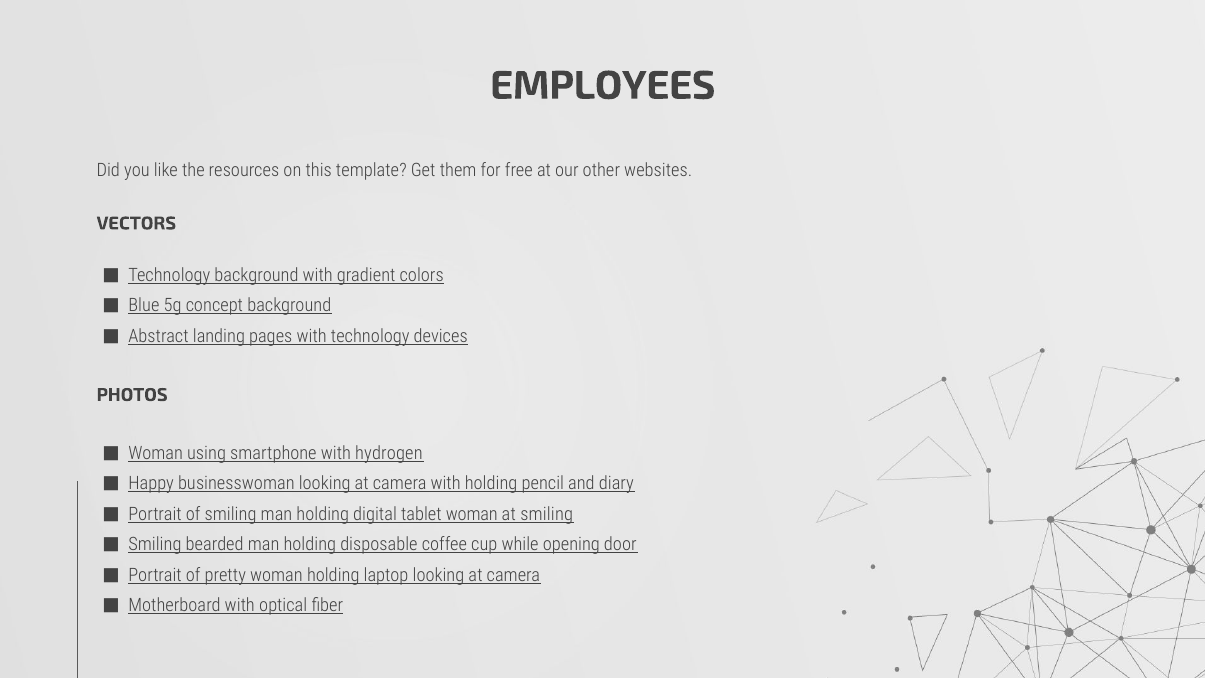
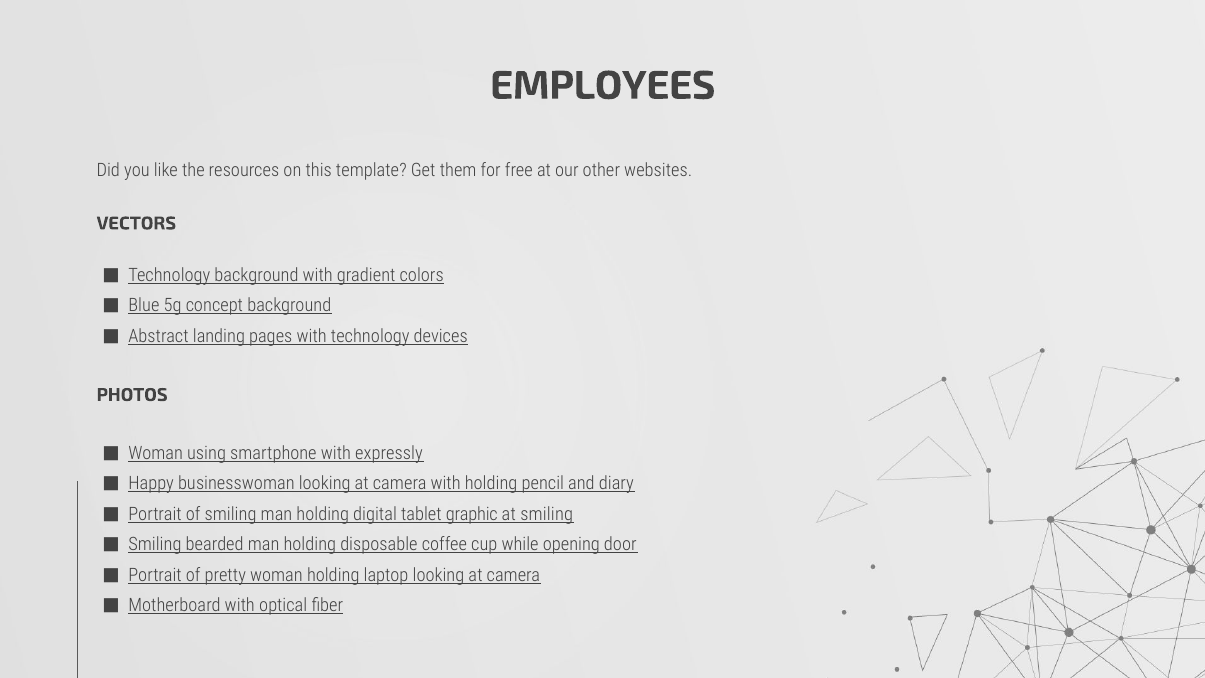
hydrogen: hydrogen -> expressly (389, 453)
tablet woman: woman -> graphic (472, 514)
